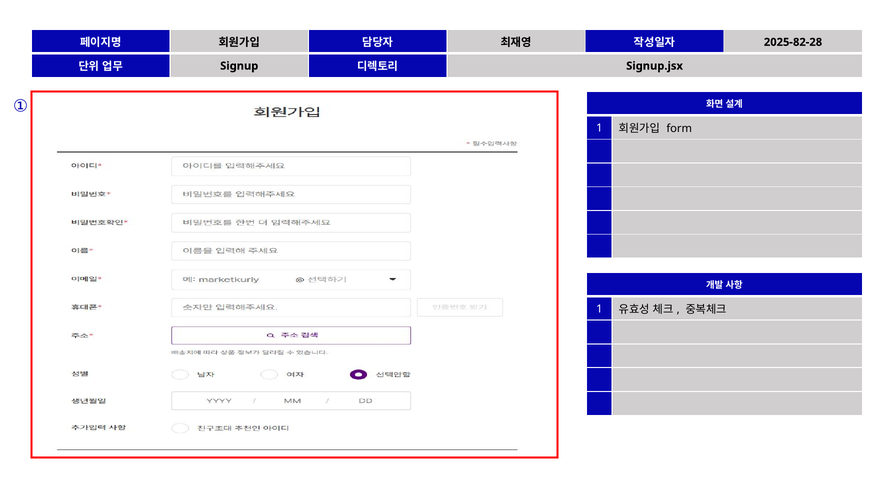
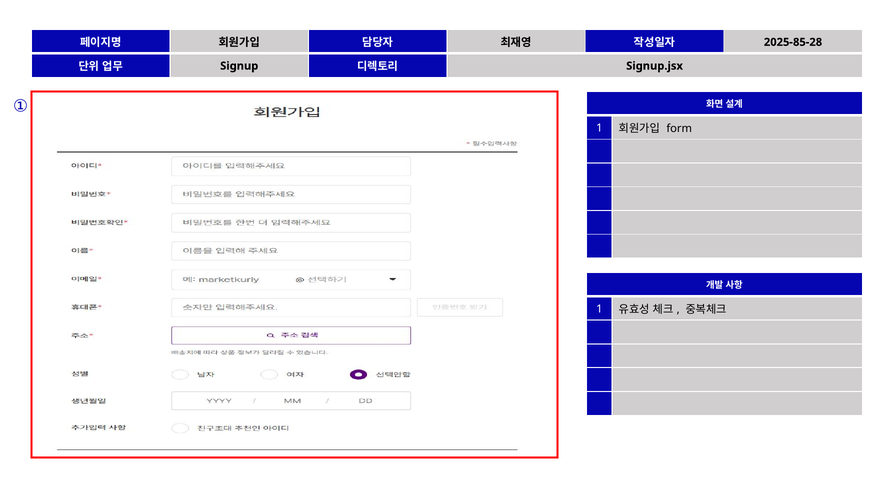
2025-82-28: 2025-82-28 -> 2025-85-28 (793, 42)
